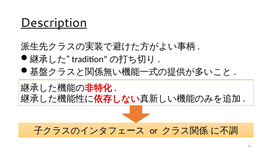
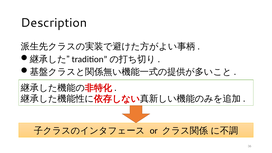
Description underline: present -> none (54, 23)
